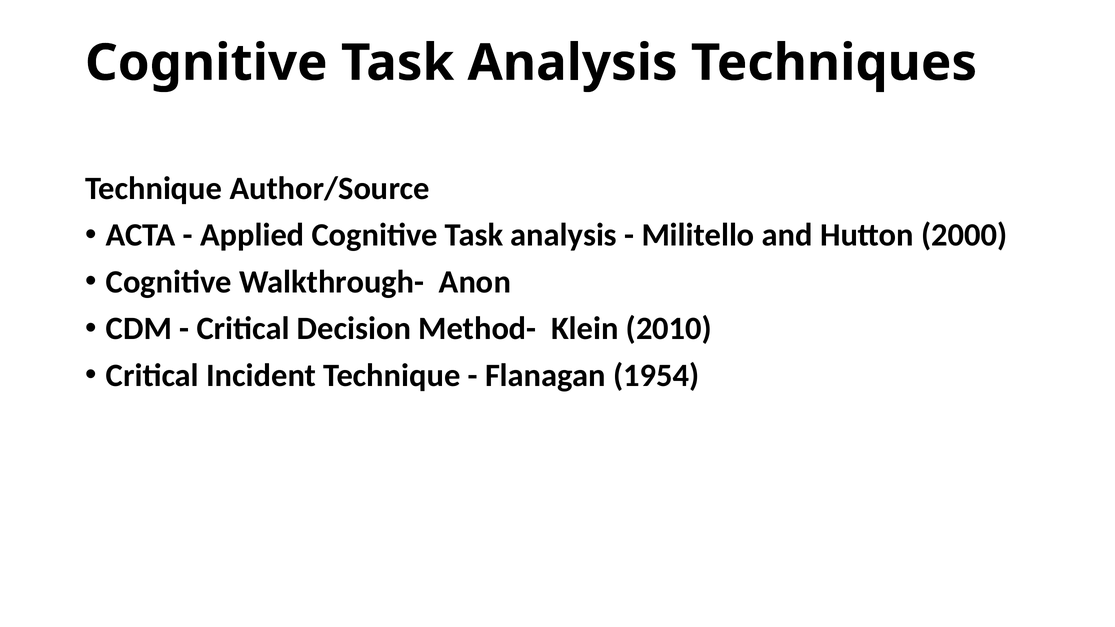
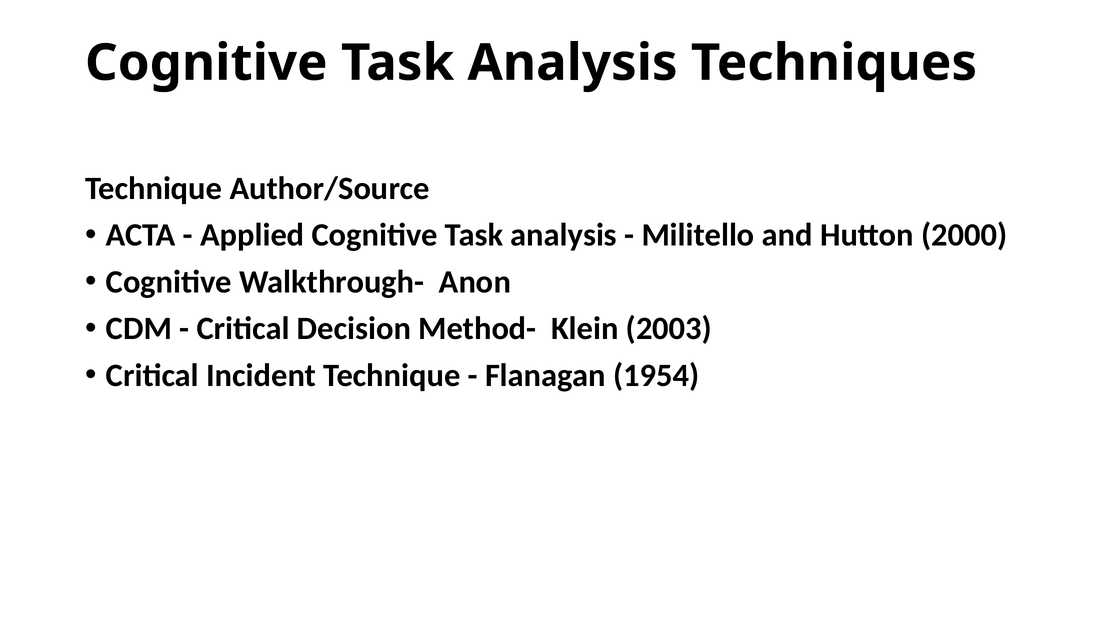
2010: 2010 -> 2003 (669, 329)
